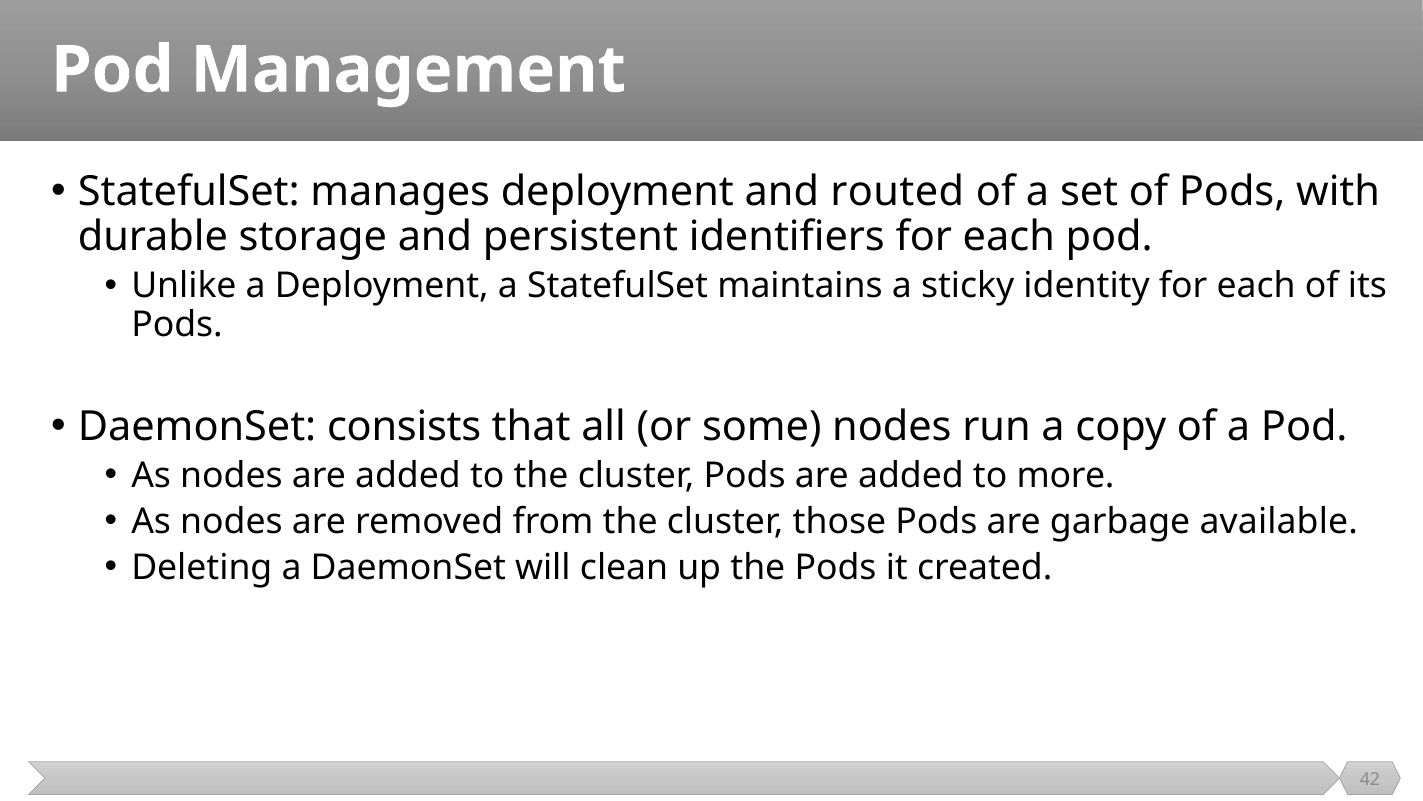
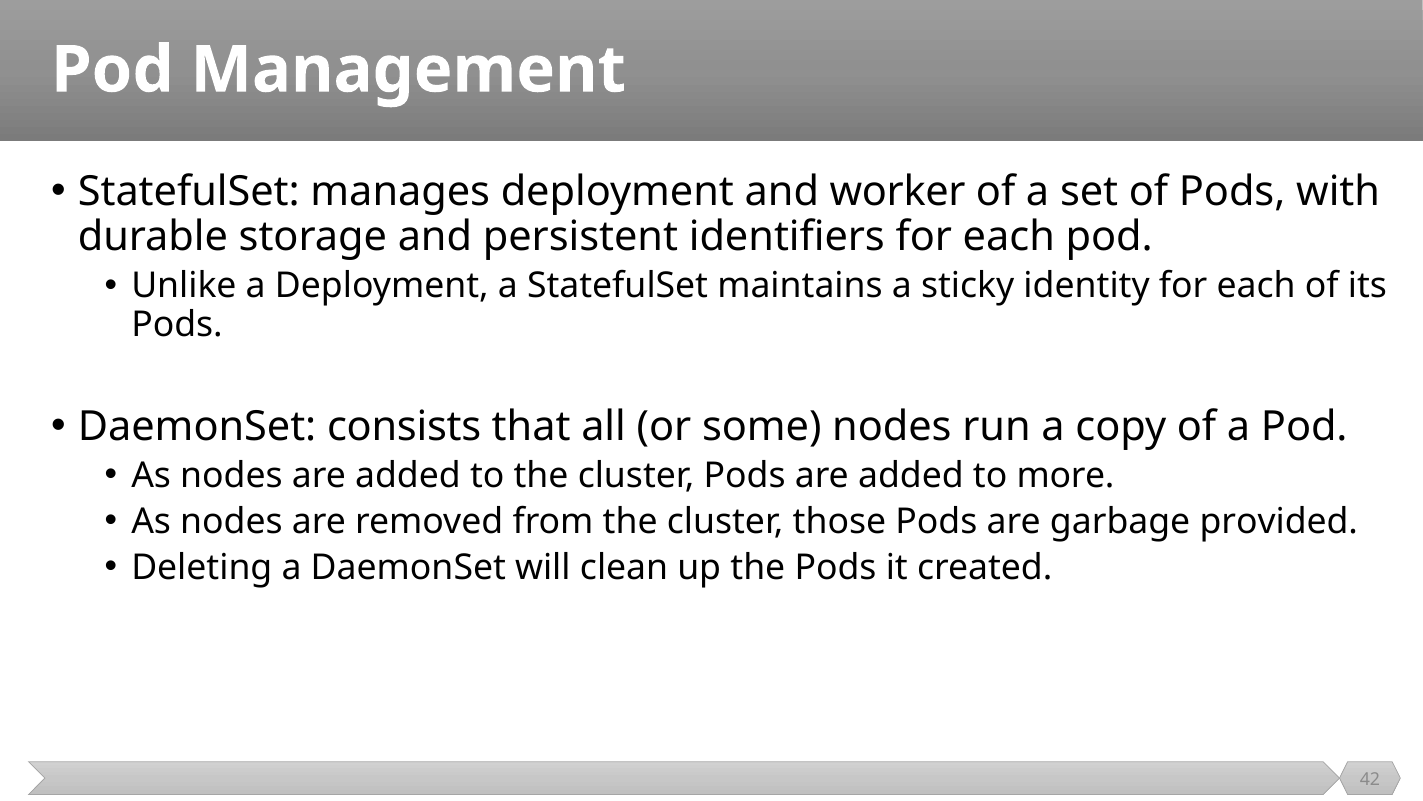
routed: routed -> worker (898, 192)
available: available -> provided (1279, 521)
